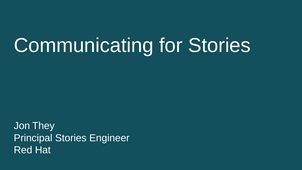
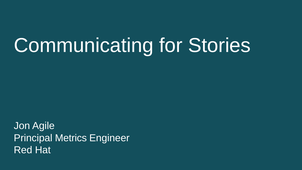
They: They -> Agile (43, 126)
Principal Stories: Stories -> Metrics (71, 138)
